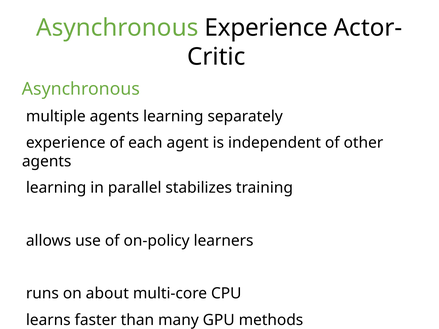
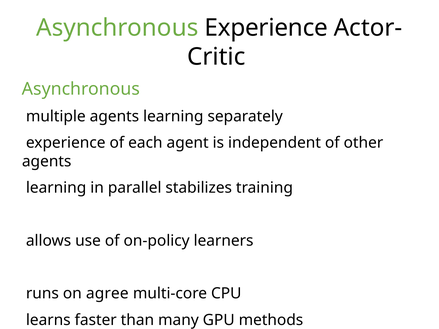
about: about -> agree (107, 294)
